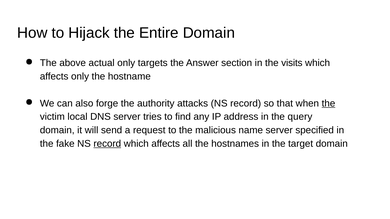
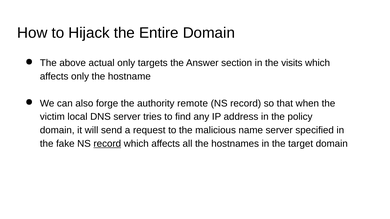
attacks: attacks -> remote (193, 103)
the underline: present -> none (328, 103)
query: query -> policy (300, 117)
